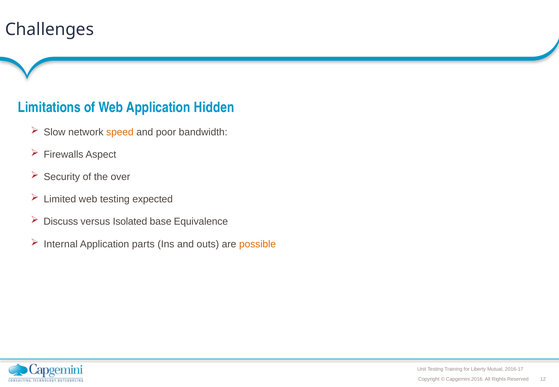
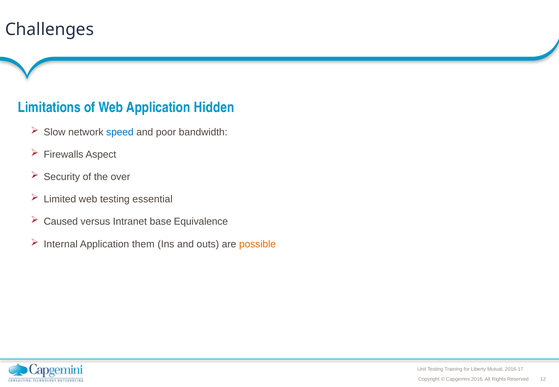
speed colour: orange -> blue (120, 132)
expected: expected -> essential (153, 199)
Discuss: Discuss -> Caused (61, 222)
Isolated: Isolated -> Intranet (130, 222)
parts: parts -> them (143, 244)
